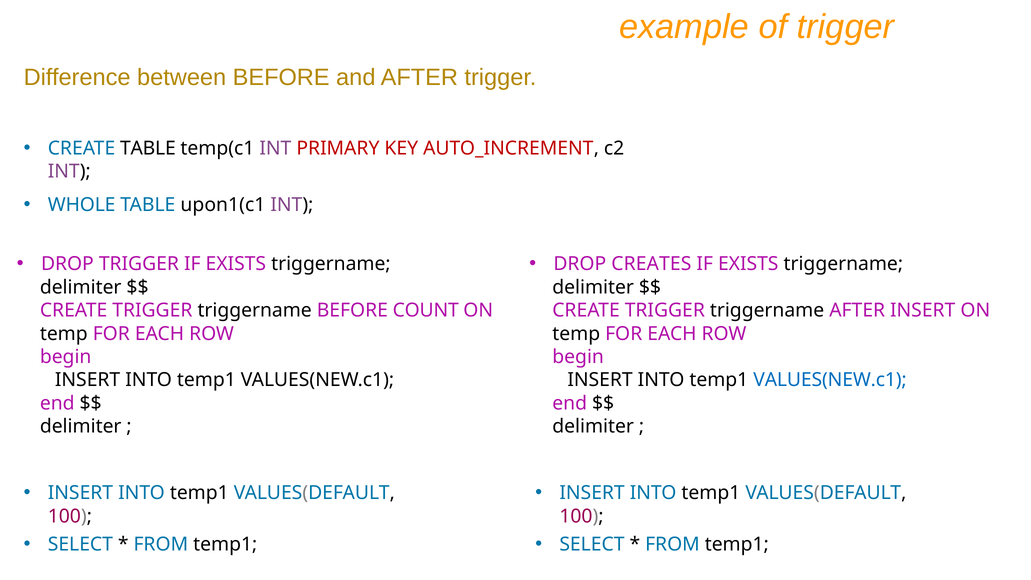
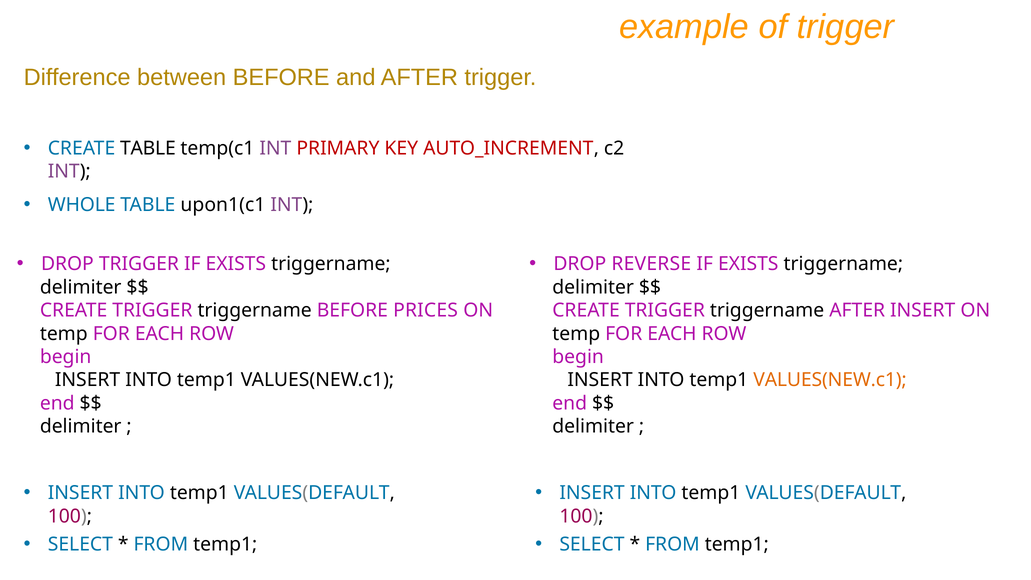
CREATES: CREATES -> REVERSE (651, 264)
COUNT: COUNT -> PRICES (426, 310)
VALUES(NEW.c1 colour: blue -> orange (830, 380)
